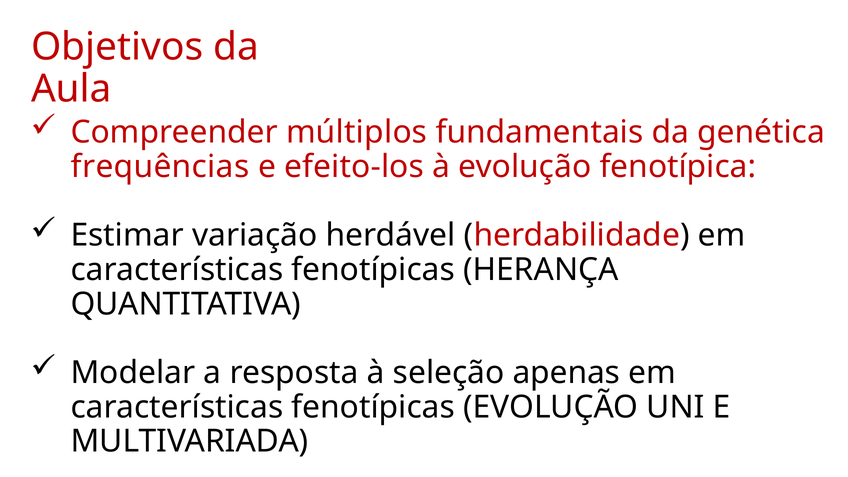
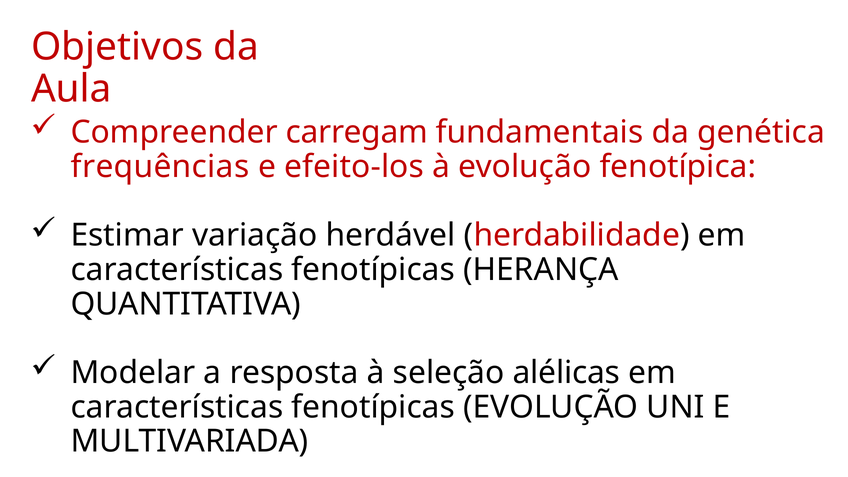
múltiplos: múltiplos -> carregam (357, 132)
apenas: apenas -> alélicas (566, 373)
